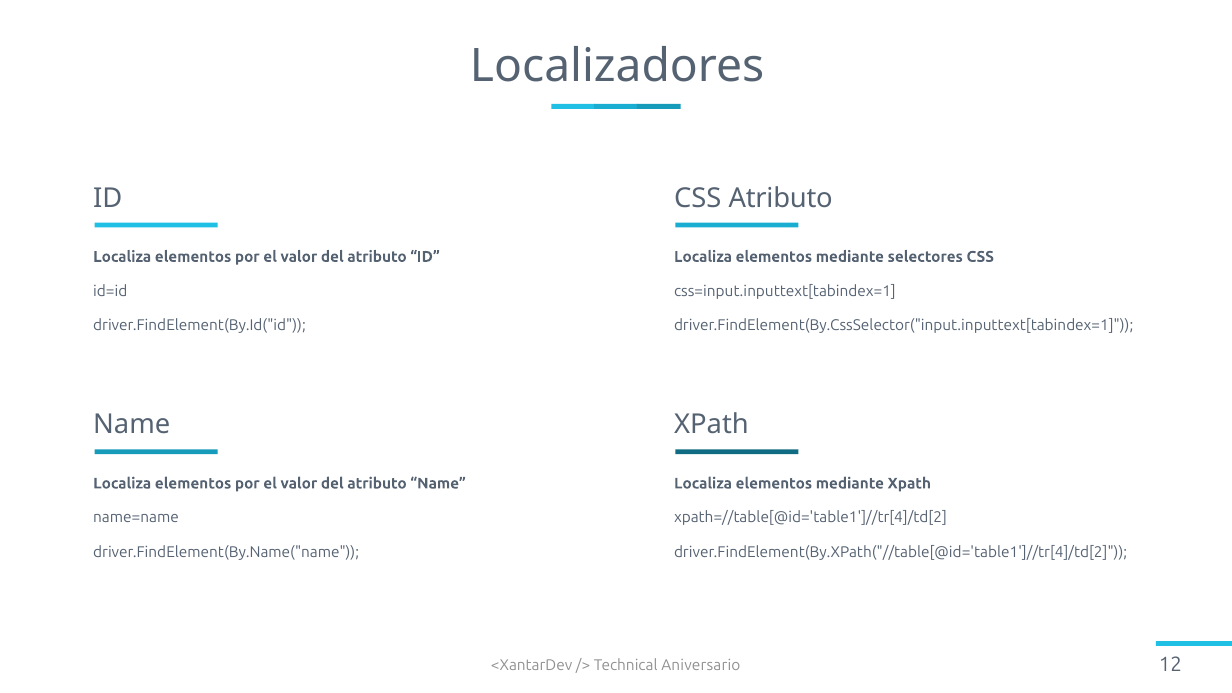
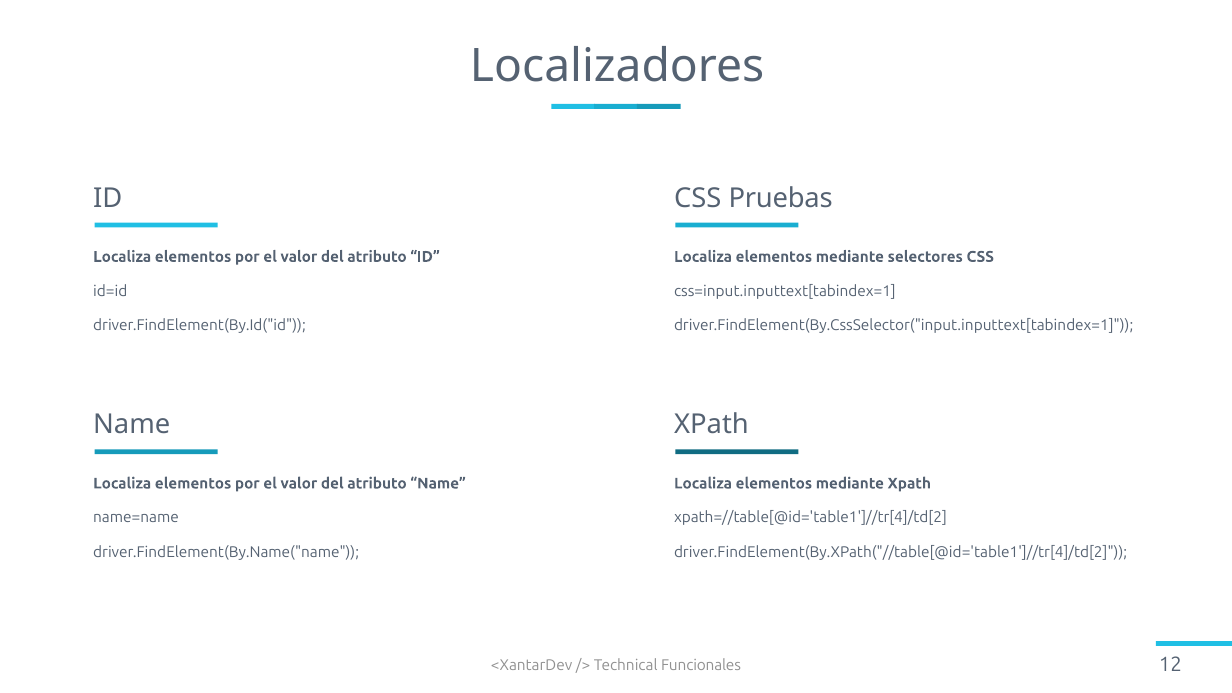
CSS Atributo: Atributo -> Pruebas (781, 198)
Aniversario: Aniversario -> Funcionales (701, 665)
